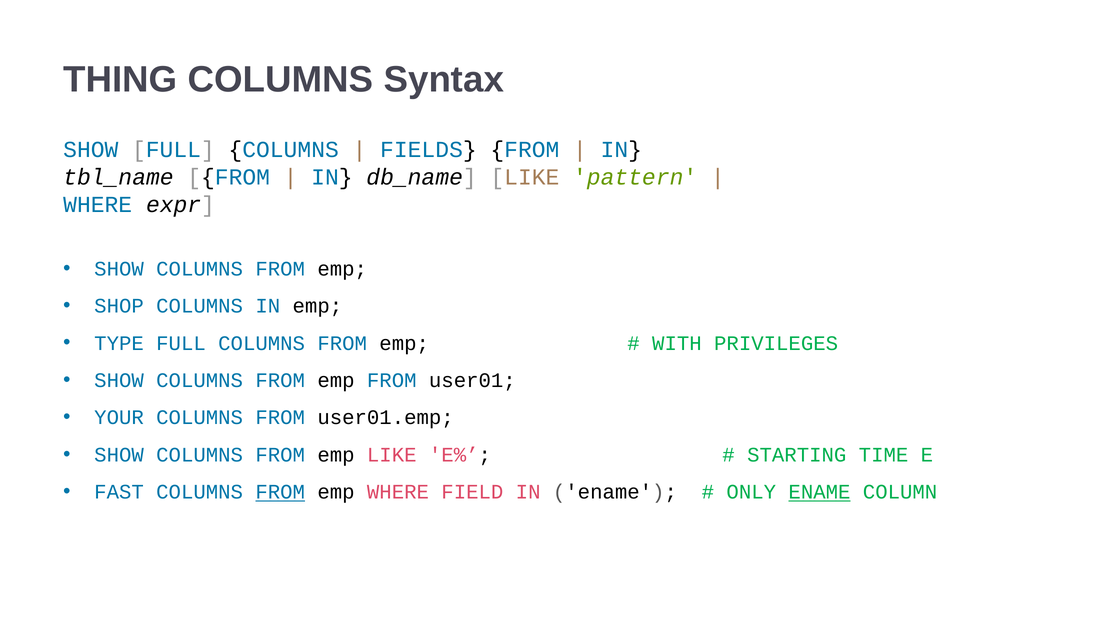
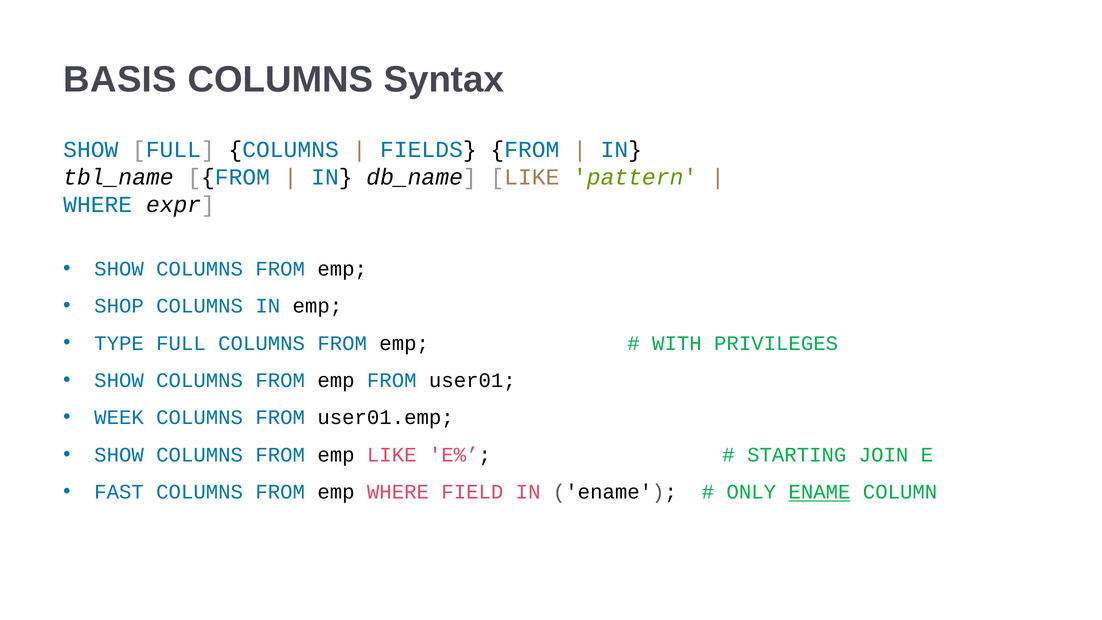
THING: THING -> BASIS (120, 80)
YOUR: YOUR -> WEEK (119, 418)
TIME: TIME -> JOIN (884, 455)
FROM underline: present -> none (280, 492)
